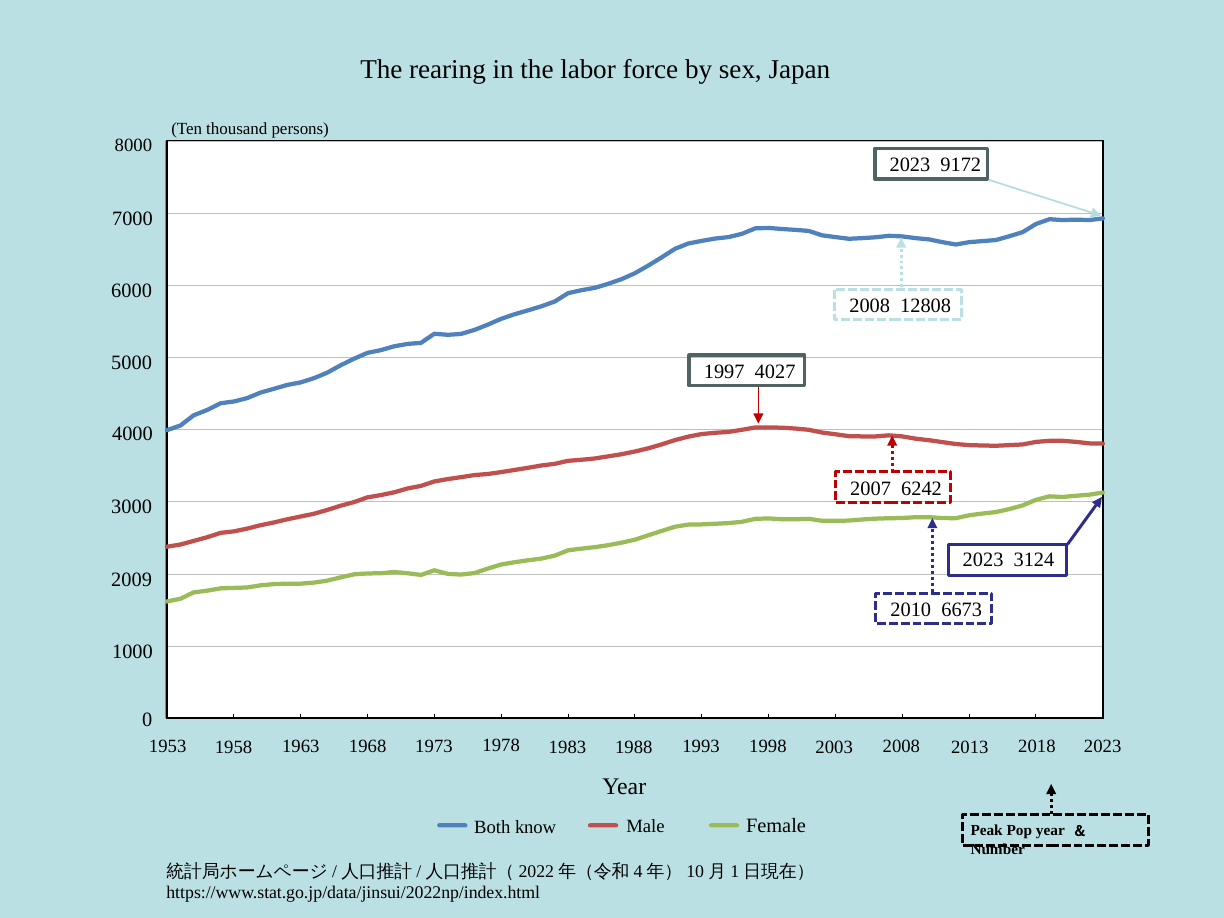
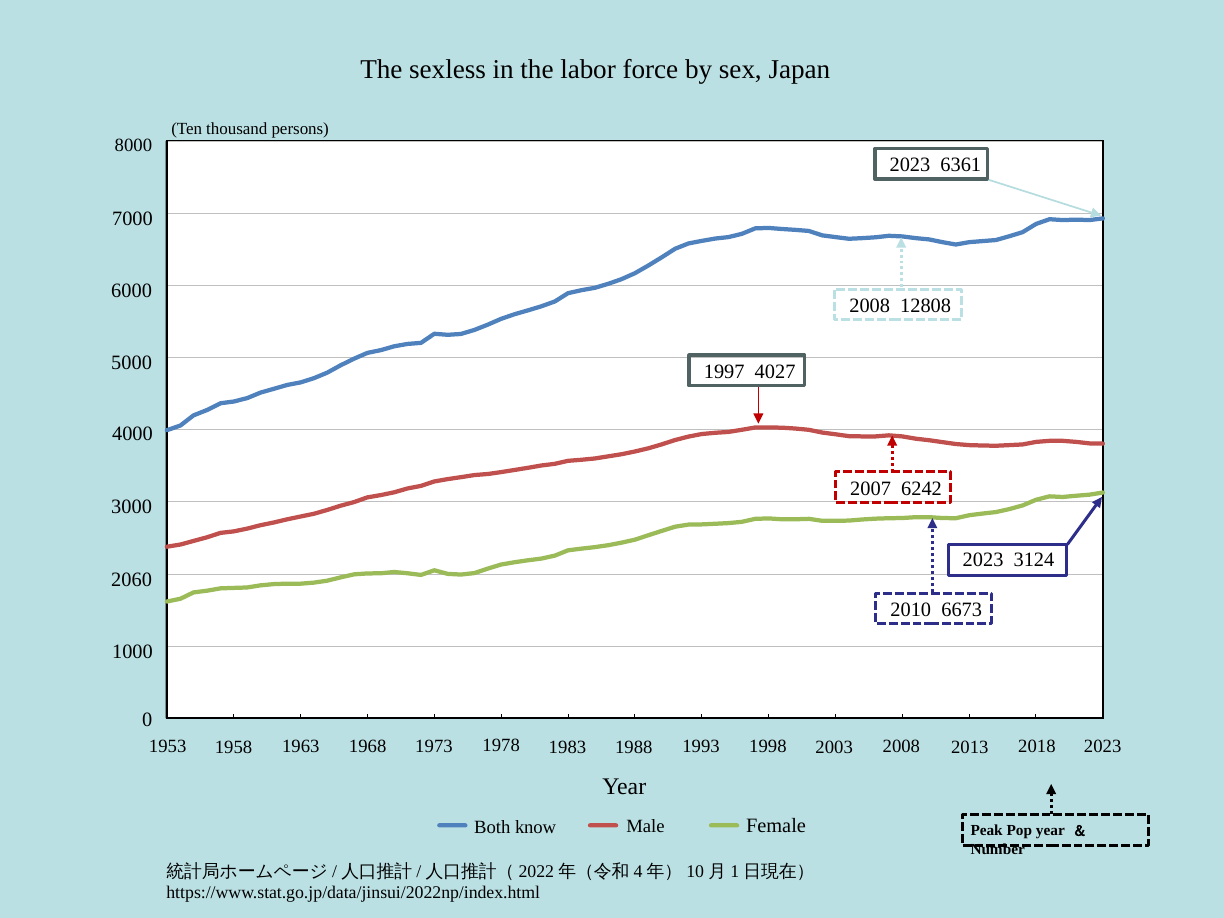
rearing: rearing -> sexless (448, 69)
9172: 9172 -> 6361 (961, 165)
2009: 2009 -> 2060 (132, 579)
